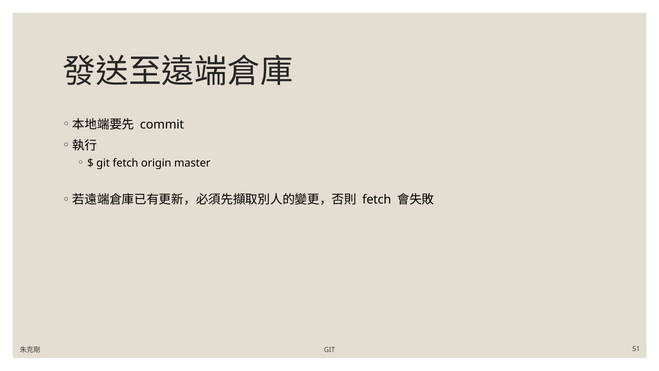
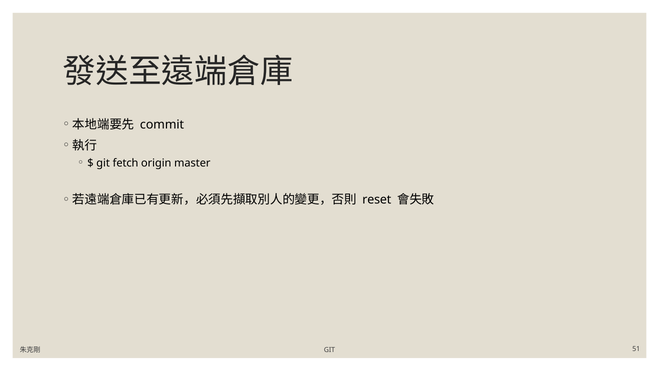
fetch: fetch -> reset (377, 200)
